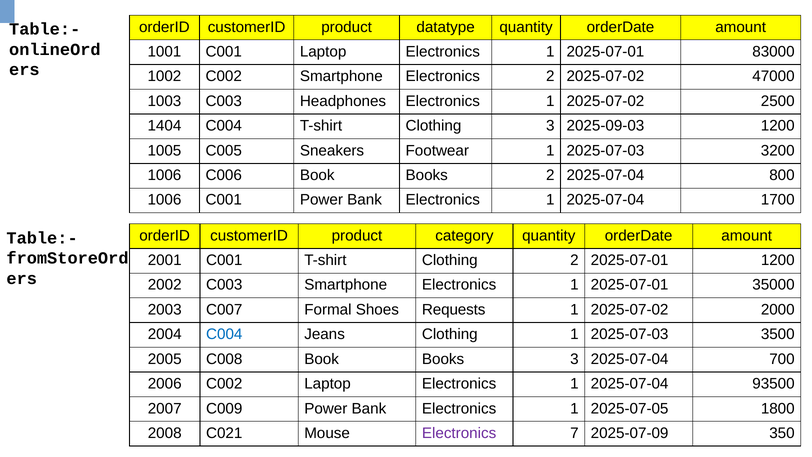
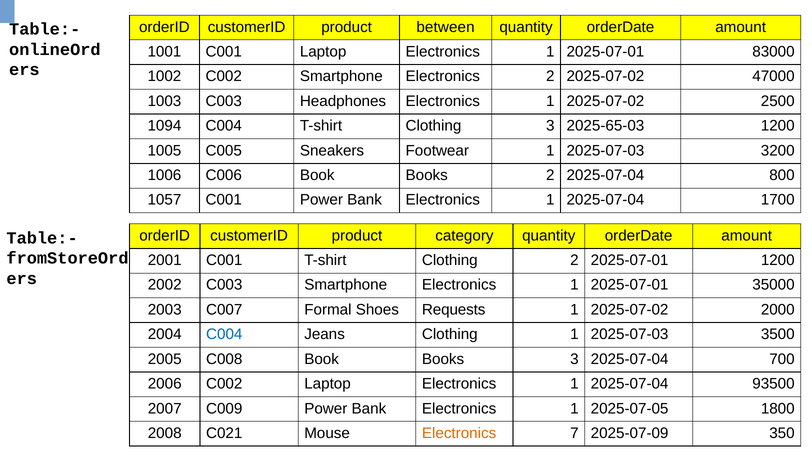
datatype: datatype -> between (446, 27)
1404: 1404 -> 1094 (164, 126)
2025-09-03: 2025-09-03 -> 2025-65-03 (605, 126)
1006: 1006 -> 1057 (164, 200)
Electronics colour: purple -> orange (459, 433)
